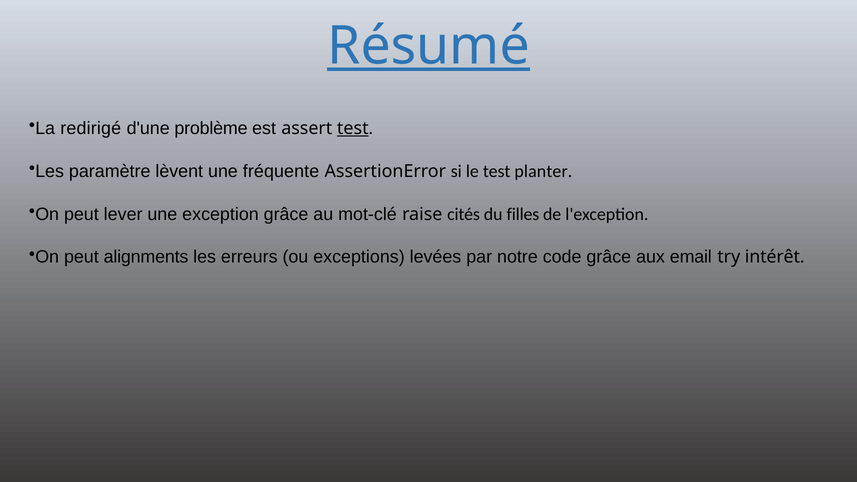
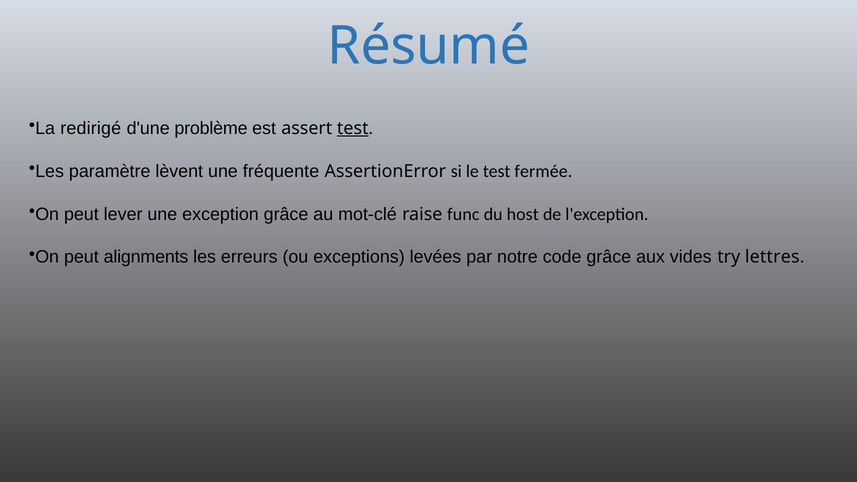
Résumé underline: present -> none (428, 46)
planter: planter -> fermée (543, 171)
cités: cités -> func (463, 214)
filles: filles -> host (523, 214)
email: email -> vides (691, 257)
intérêt: intérêt -> lettres (772, 257)
